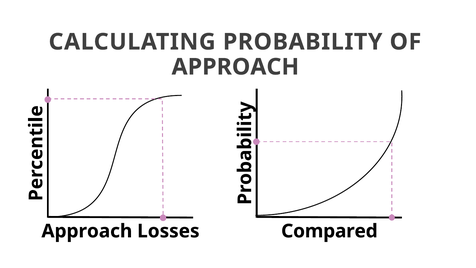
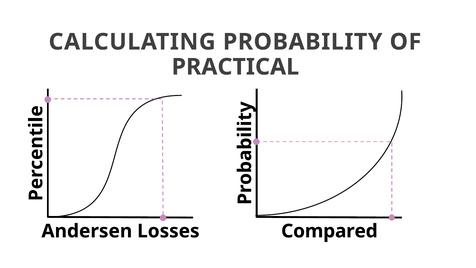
APPROACH: APPROACH -> PRACTICAL (235, 67)
Approach: Approach -> Andersen (87, 231)
